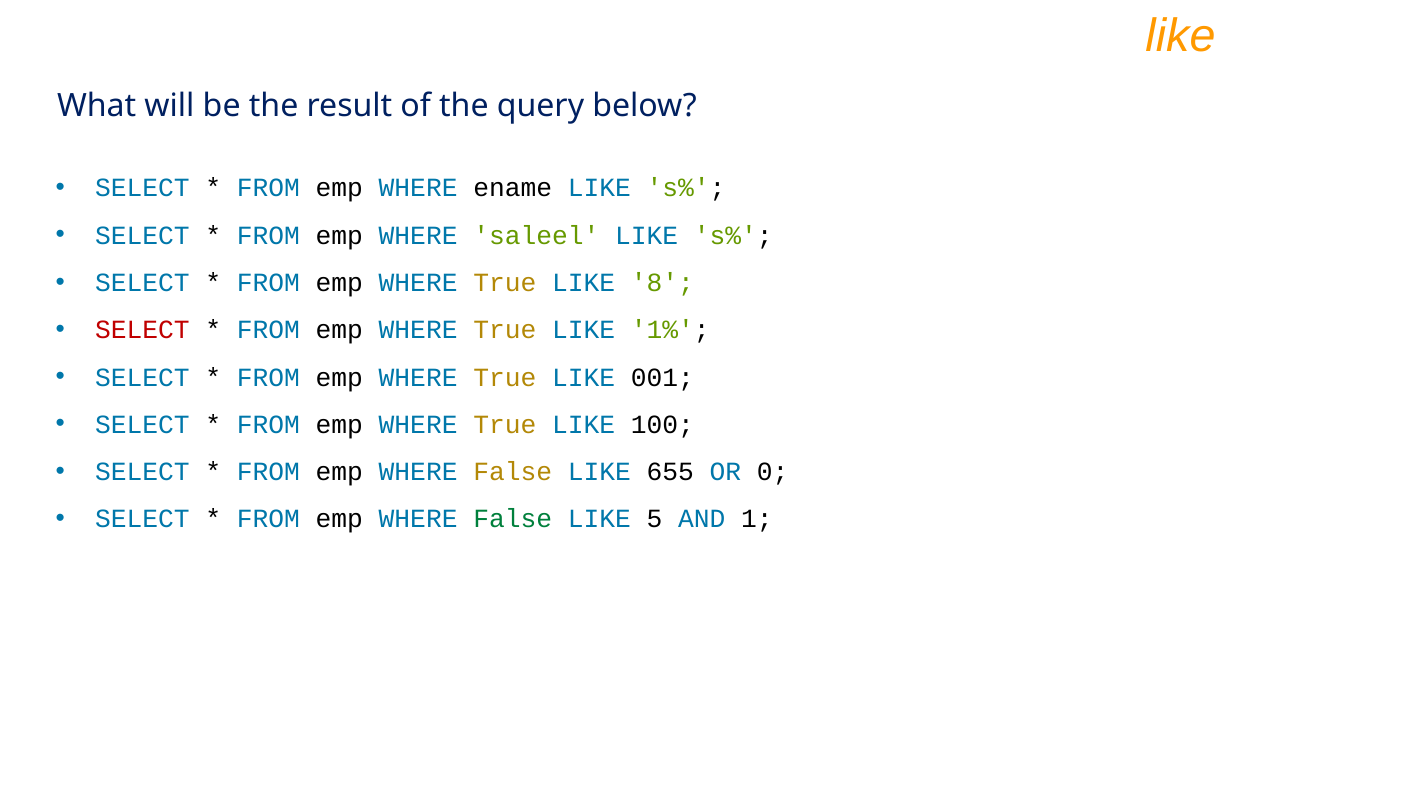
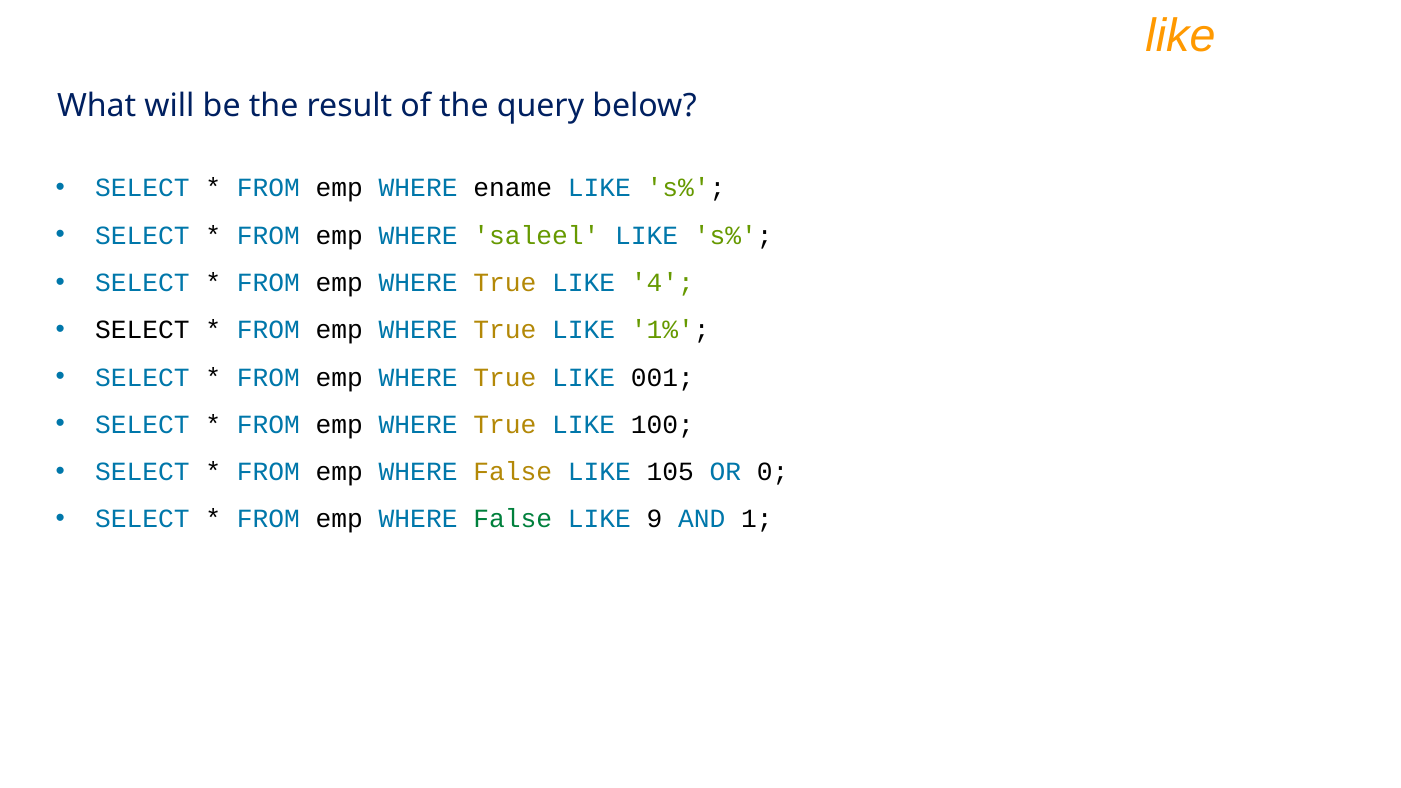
8: 8 -> 4 (662, 283)
SELECT colour: red -> black (142, 330)
655: 655 -> 105 (670, 472)
5: 5 -> 9 (655, 519)
